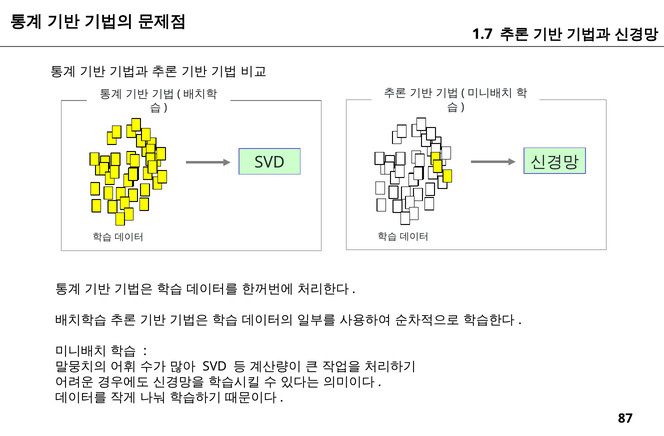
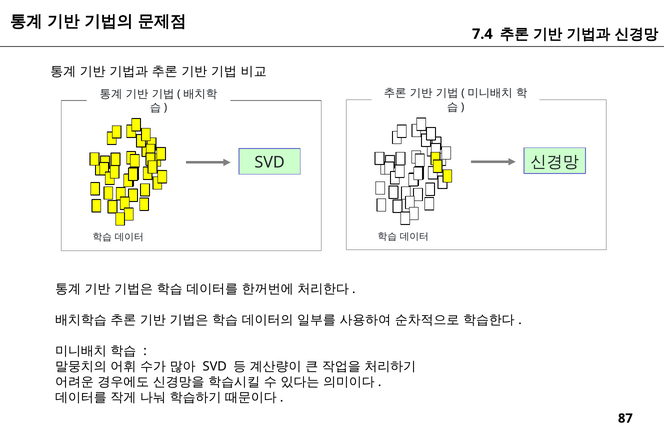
1.7: 1.7 -> 7.4 (482, 34)
